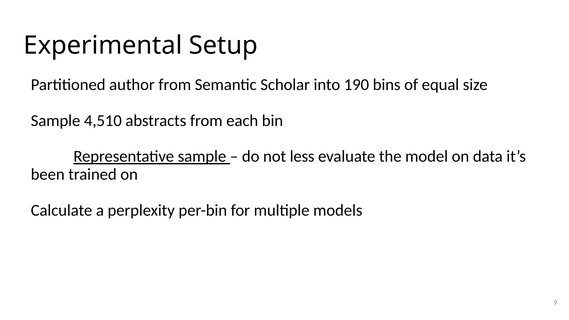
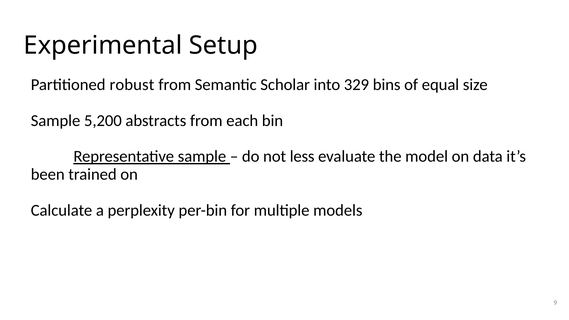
author: author -> robust (132, 85)
190: 190 -> 329 (356, 85)
4,510: 4,510 -> 5,200 (103, 121)
